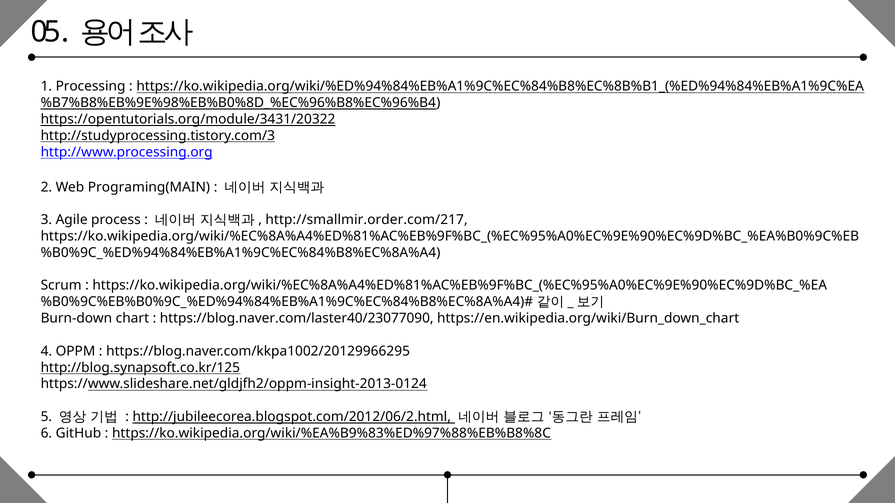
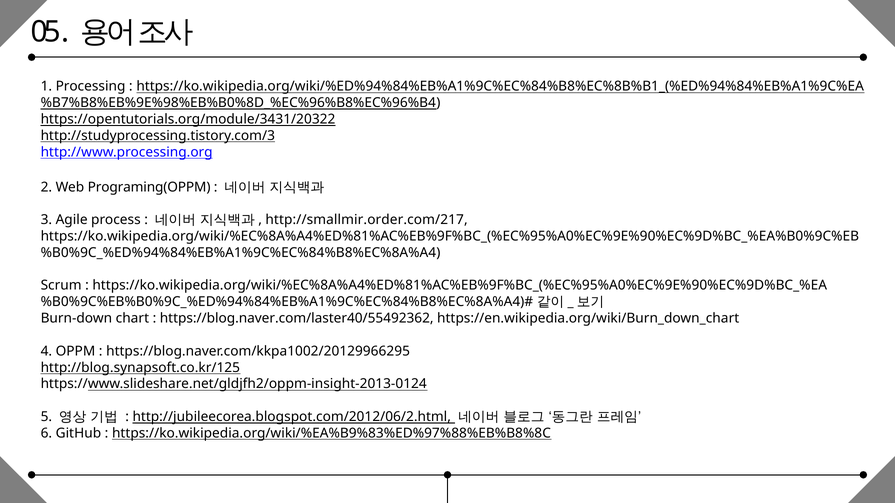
Programing(MAIN: Programing(MAIN -> Programing(OPPM (149, 187)
https://blog.naver.com/laster40/23077090: https://blog.naver.com/laster40/23077090 -> https://blog.naver.com/laster40/55492362 (297, 319)
